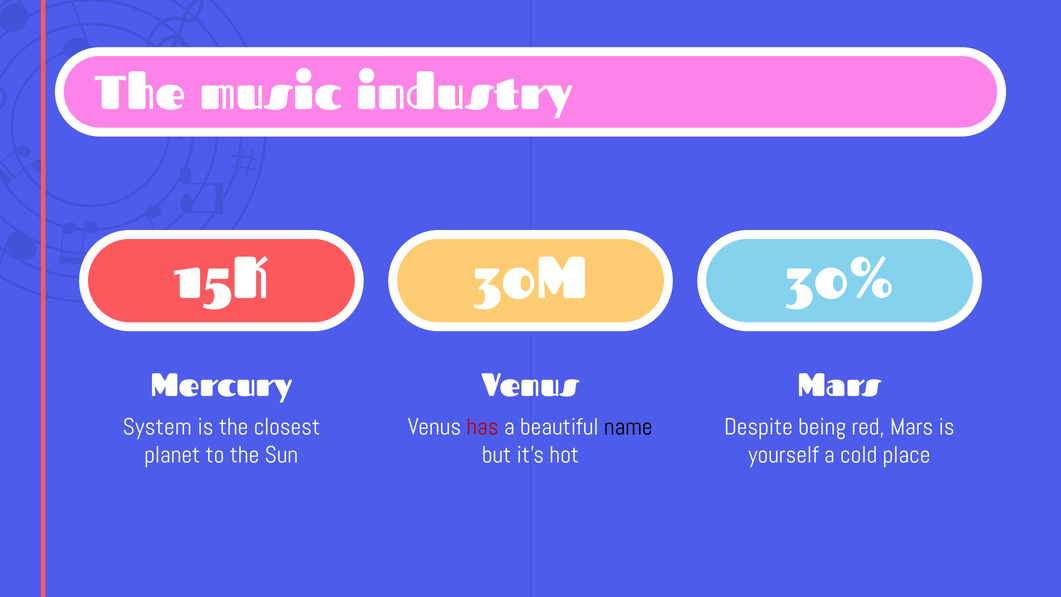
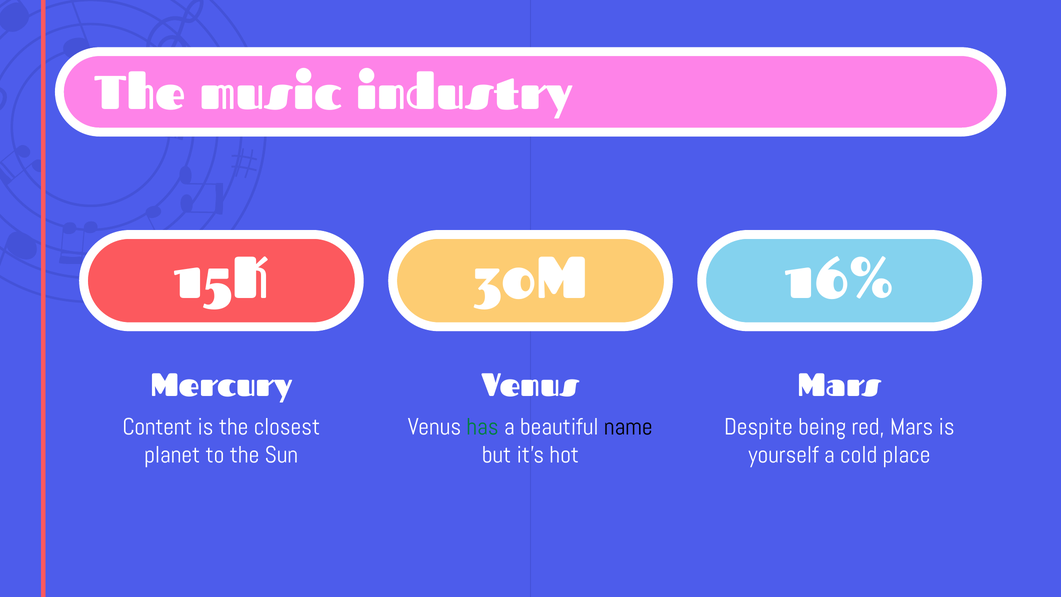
30%: 30% -> 16% (840, 279)
System: System -> Content (157, 427)
has colour: red -> green (483, 427)
